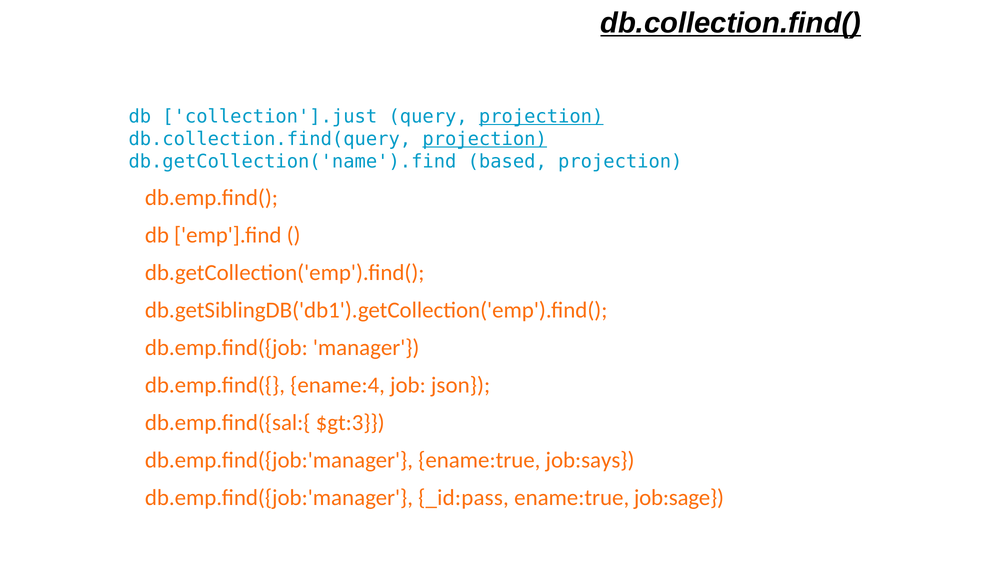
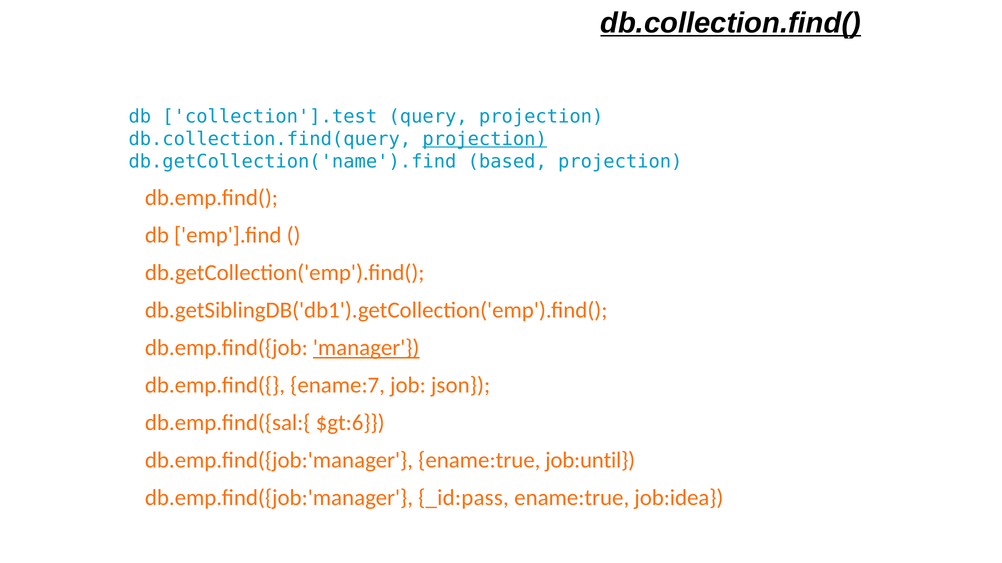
collection'].just: collection'].just -> collection'].test (270, 116)
projection underline: present -> none (541, 116)
manager underline: none -> present (366, 348)
ename:4: ename:4 -> ename:7 (338, 386)
$gt:3: $gt:3 -> $gt:6 (350, 423)
job:says: job:says -> job:until (590, 461)
job:sage: job:sage -> job:idea (679, 498)
